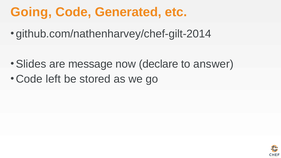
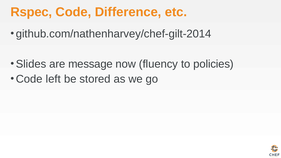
Going: Going -> Rspec (31, 12)
Generated: Generated -> Difference (128, 12)
declare: declare -> fluency (158, 64)
answer: answer -> policies (214, 64)
